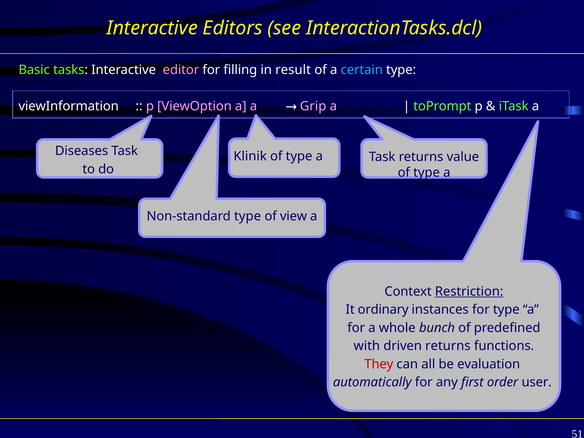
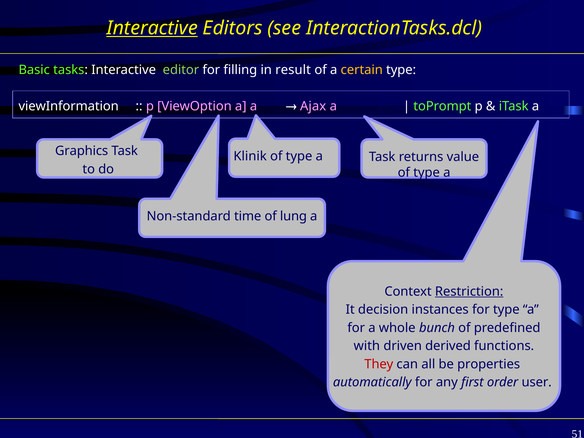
Interactive underline: none -> present (152, 28)
editor colour: pink -> light green (181, 70)
certain colour: light blue -> yellow (362, 70)
Grip: Grip -> Ajax (313, 106)
Diseases: Diseases -> Graphics (82, 151)
Non-standard type: type -> time (248, 216)
view: view -> lung (293, 216)
ordinary: ordinary -> decision (383, 310)
driven returns: returns -> derived (448, 346)
evaluation: evaluation -> properties (489, 364)
